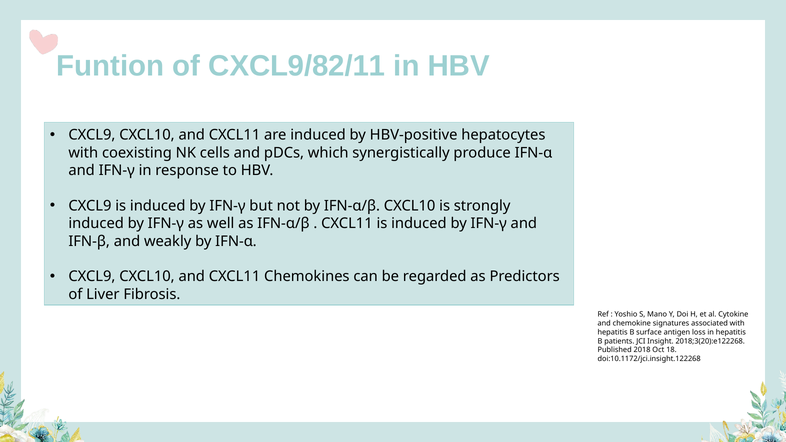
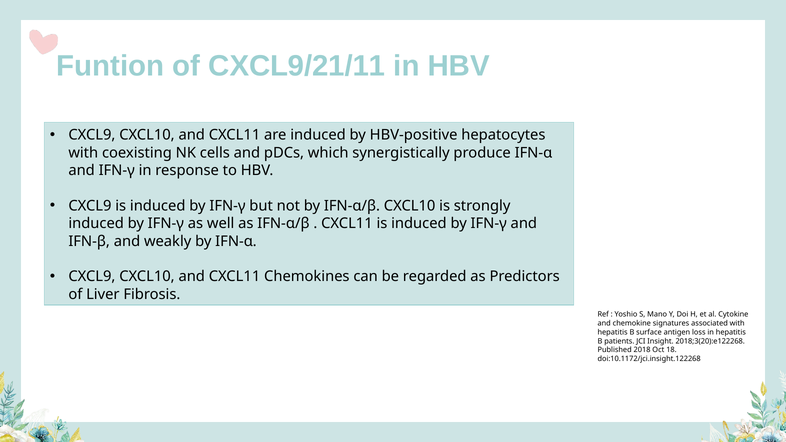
CXCL9/82/11: CXCL9/82/11 -> CXCL9/21/11 (297, 66)
